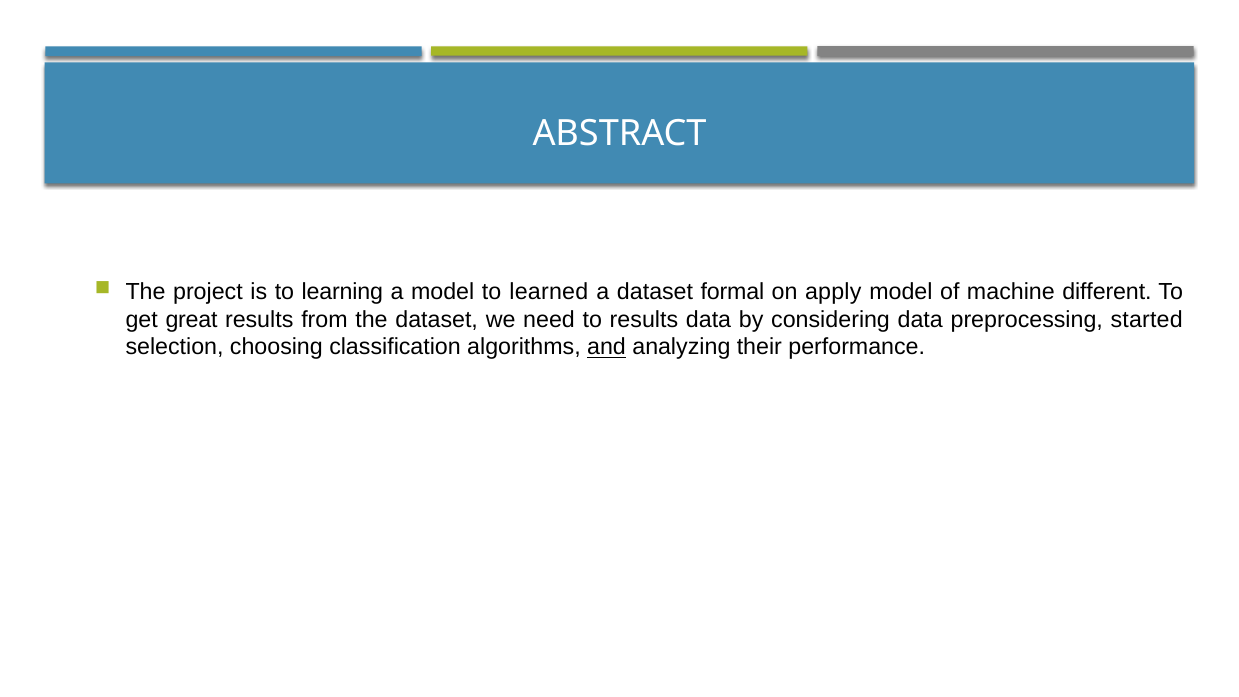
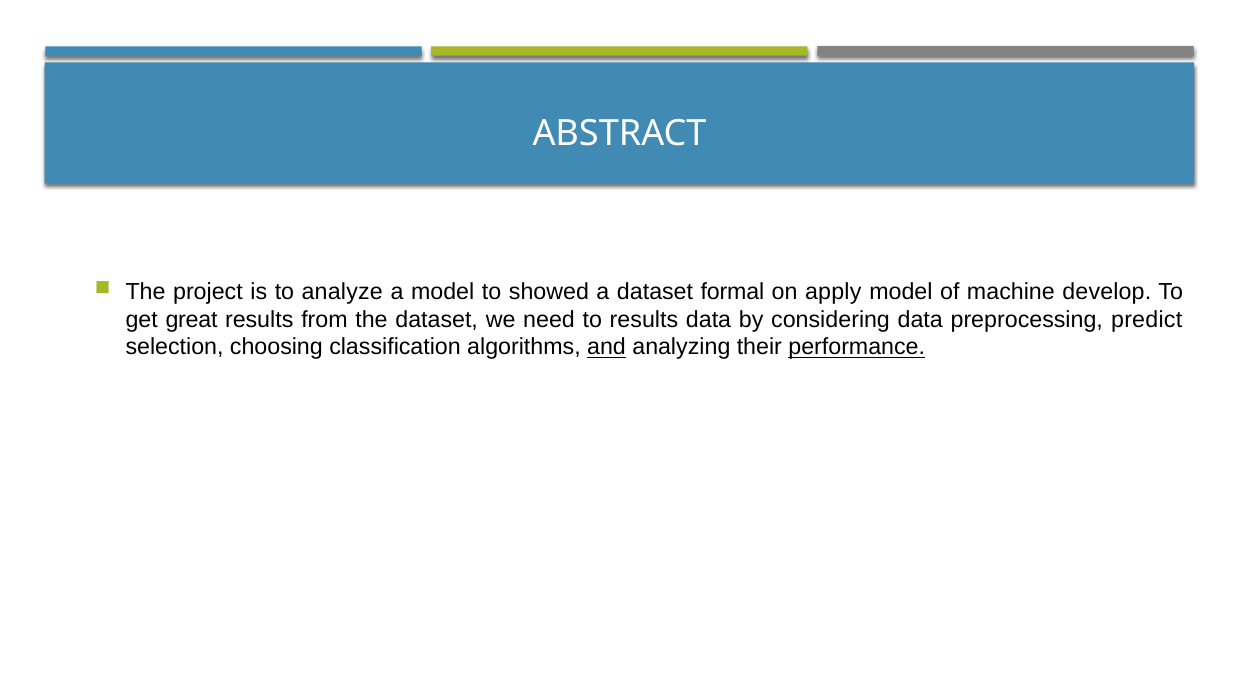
learning: learning -> analyze (342, 291)
learned: learned -> showed (549, 291)
different: different -> develop (1107, 291)
started: started -> predict (1147, 319)
performance underline: none -> present (857, 347)
